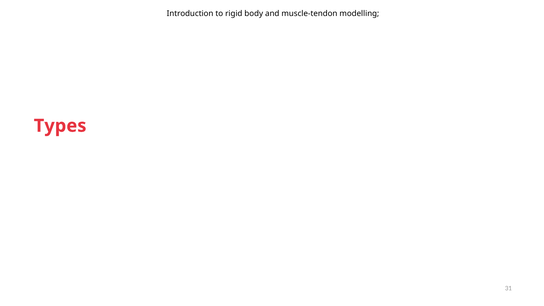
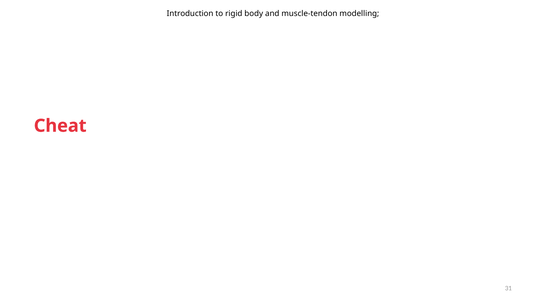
Types: Types -> Cheat (60, 126)
